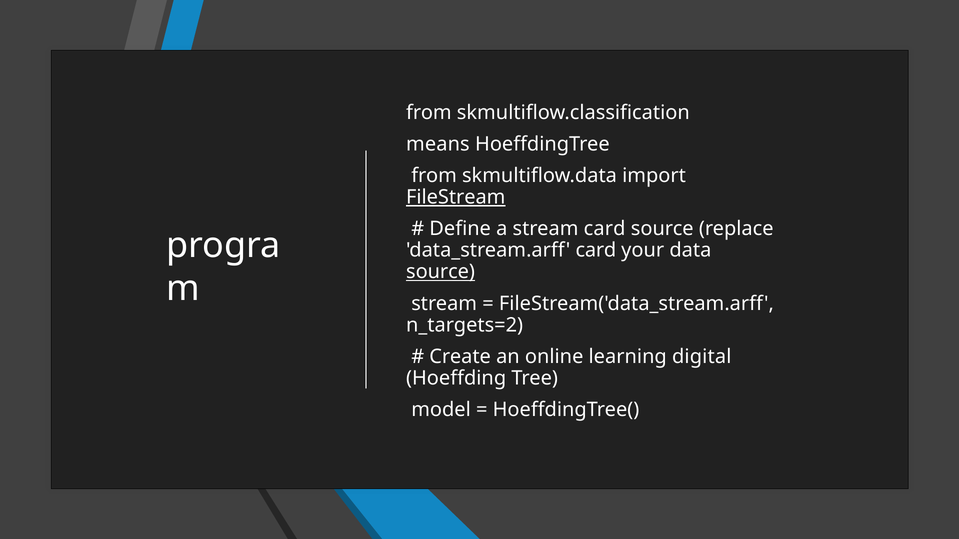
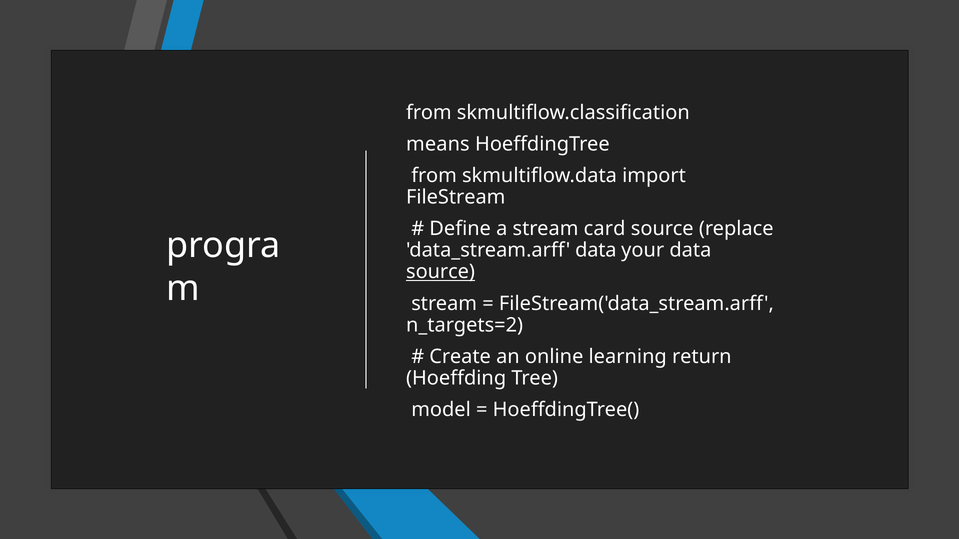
FileStream underline: present -> none (456, 197)
data_stream.arff card: card -> data (596, 251)
digital: digital -> return (702, 357)
